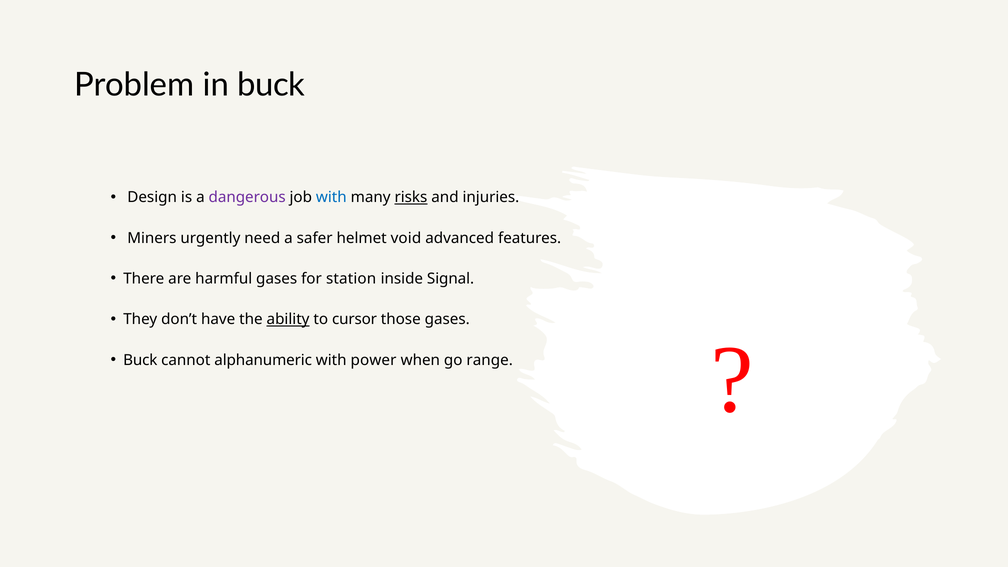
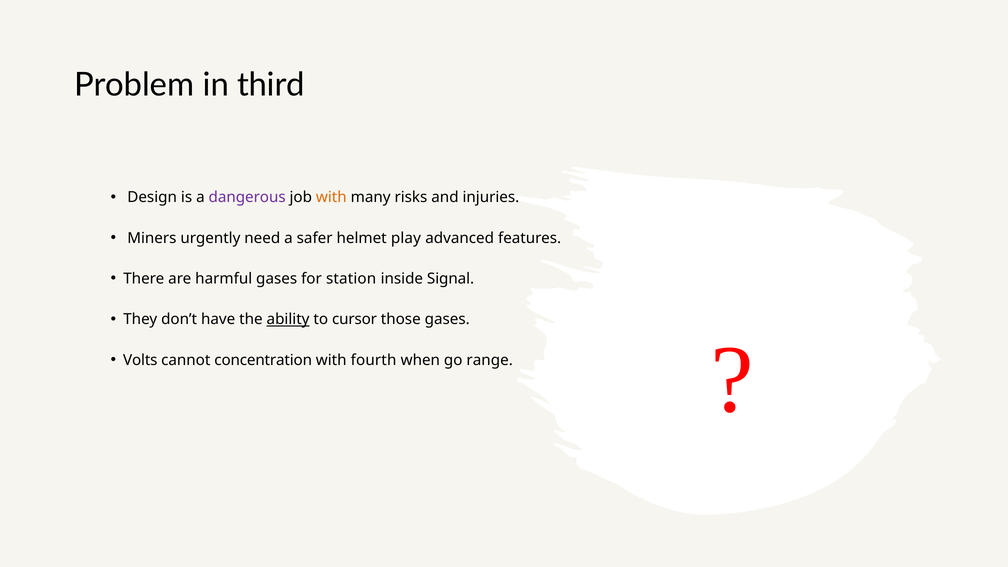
in buck: buck -> third (271, 85)
with colour: blue -> orange (331, 197)
risks underline: present -> none (411, 197)
void: void -> play (406, 238)
Buck: Buck -> Volts (140, 360)
alphanumeric: alphanumeric -> concentration (263, 360)
power: power -> fourth (374, 360)
